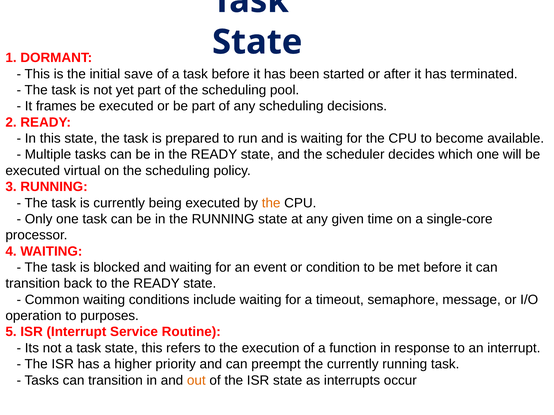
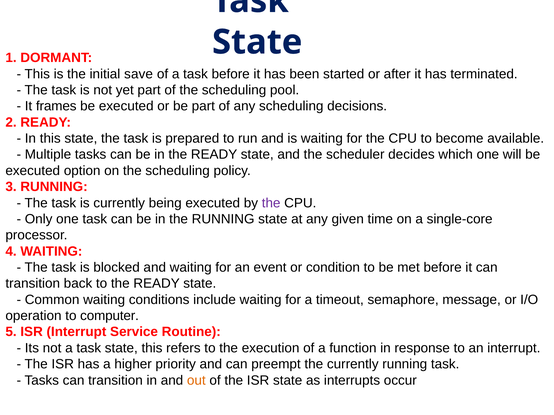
virtual: virtual -> option (82, 171)
the colour: orange -> purple (271, 203)
purposes: purposes -> computer (110, 316)
